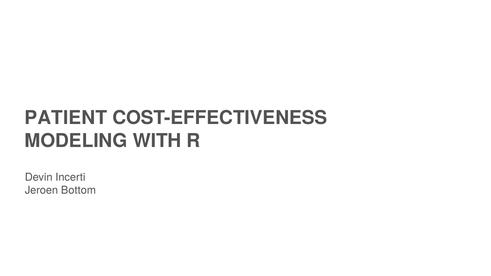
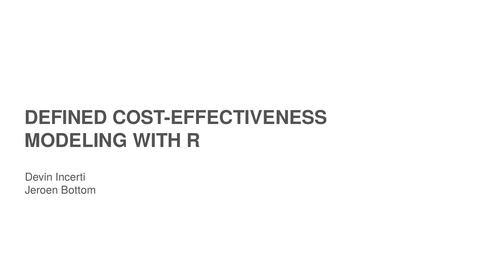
PATIENT: PATIENT -> DEFINED (66, 118)
